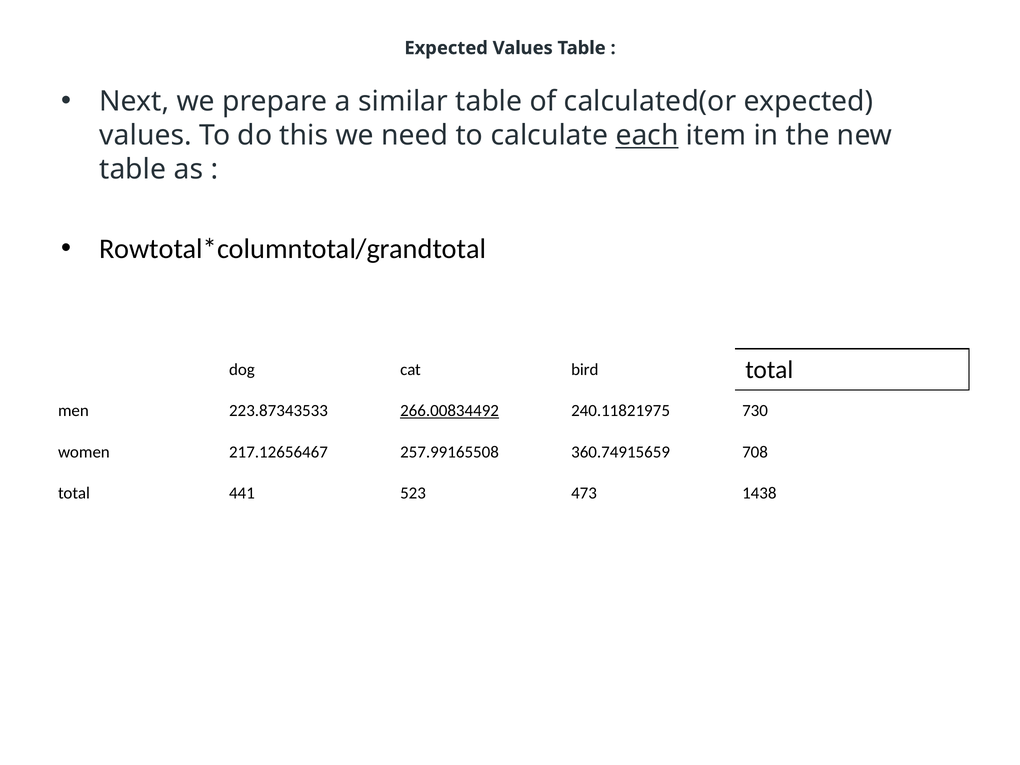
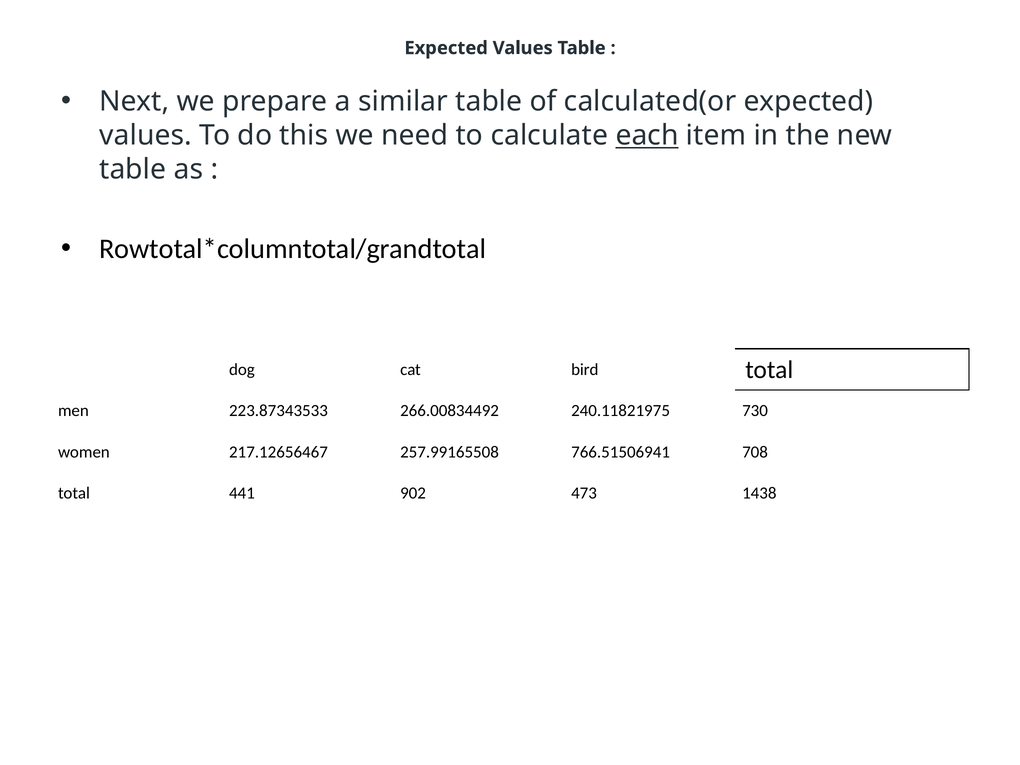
266.00834492 underline: present -> none (450, 411)
360.74915659: 360.74915659 -> 766.51506941 (621, 452)
523: 523 -> 902 (413, 493)
